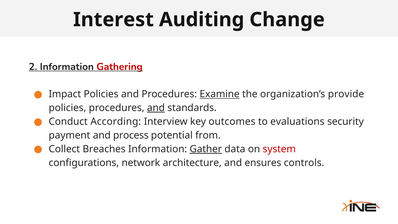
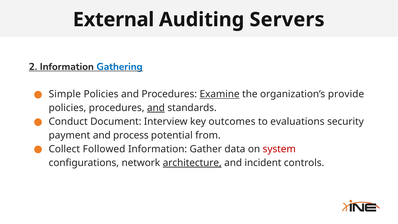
Interest: Interest -> External (114, 20)
Change: Change -> Servers (287, 20)
Gathering colour: red -> blue (119, 67)
Impact: Impact -> Simple (65, 94)
According: According -> Document (116, 122)
Breaches: Breaches -> Followed (104, 149)
Gather underline: present -> none (206, 149)
architecture underline: none -> present (192, 163)
ensures: ensures -> incident (263, 163)
